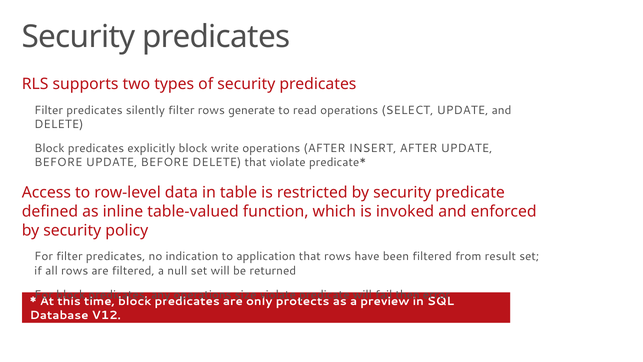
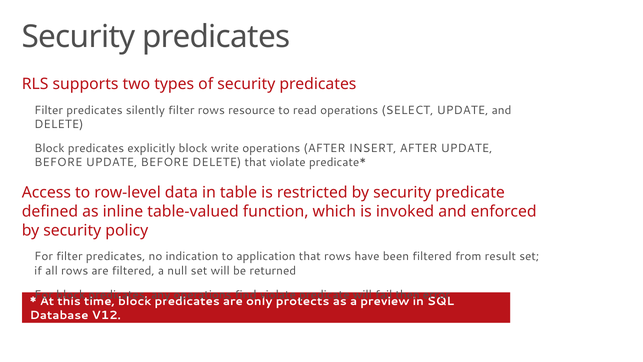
generate: generate -> resource (252, 110)
size: size -> find (246, 295)
